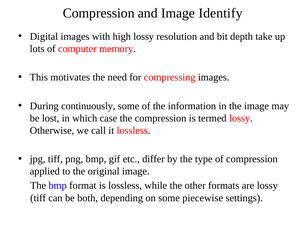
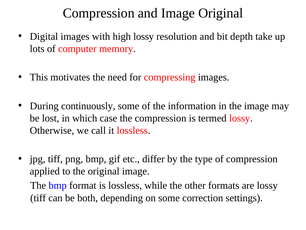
Image Identify: Identify -> Original (221, 13)
piecewise: piecewise -> correction (203, 197)
